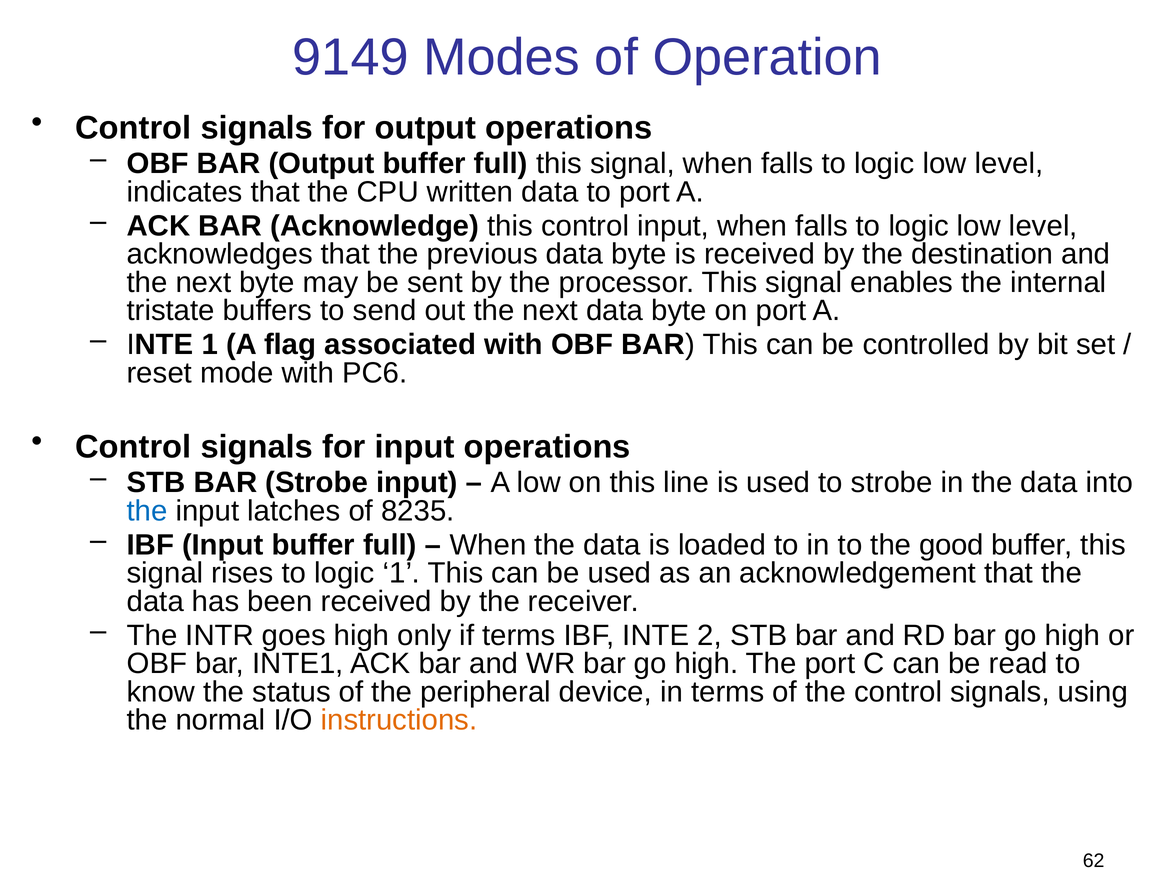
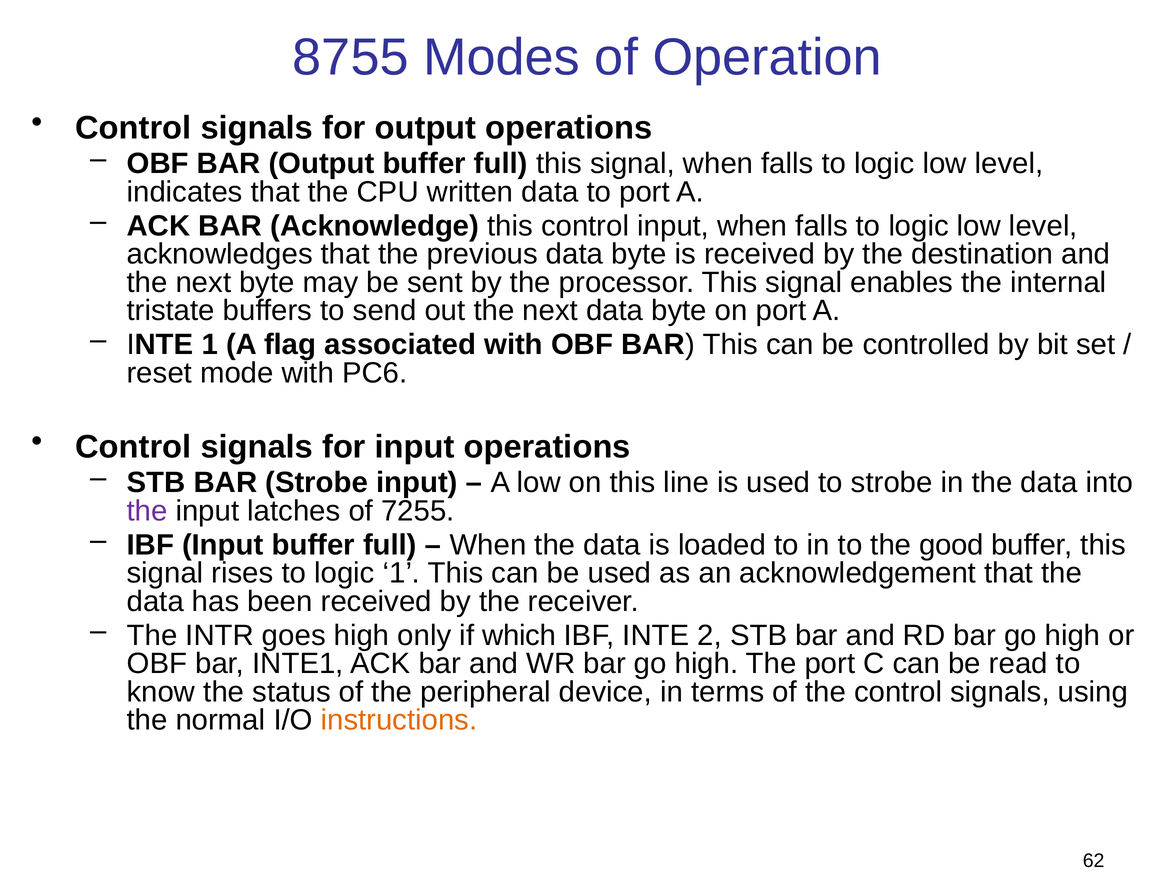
9149: 9149 -> 8755 (351, 57)
the colour: blue -> purple (147, 511)
8235: 8235 -> 7255 (418, 511)
if terms: terms -> which (519, 636)
